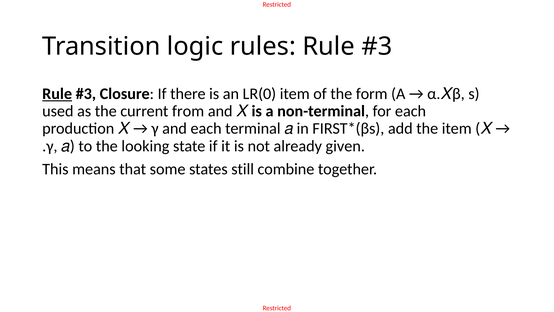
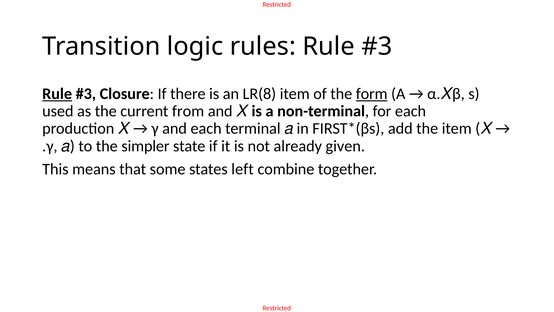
LR(0: LR(0 -> LR(8 (259, 94)
form underline: none -> present (372, 94)
looking: looking -> simpler (145, 146)
still: still -> left (243, 169)
